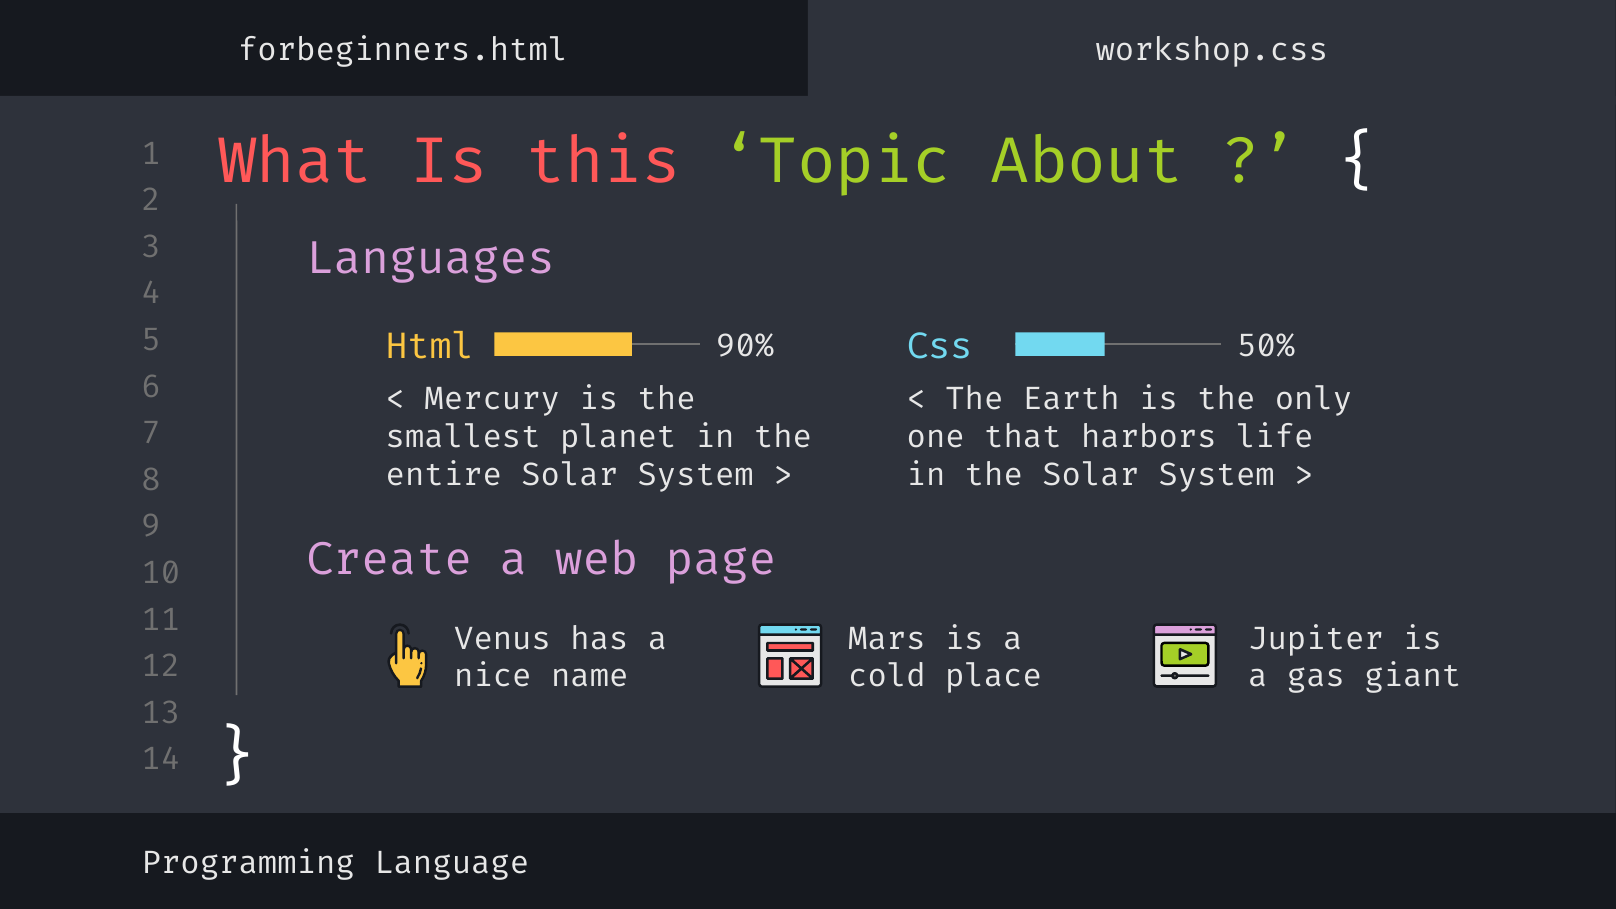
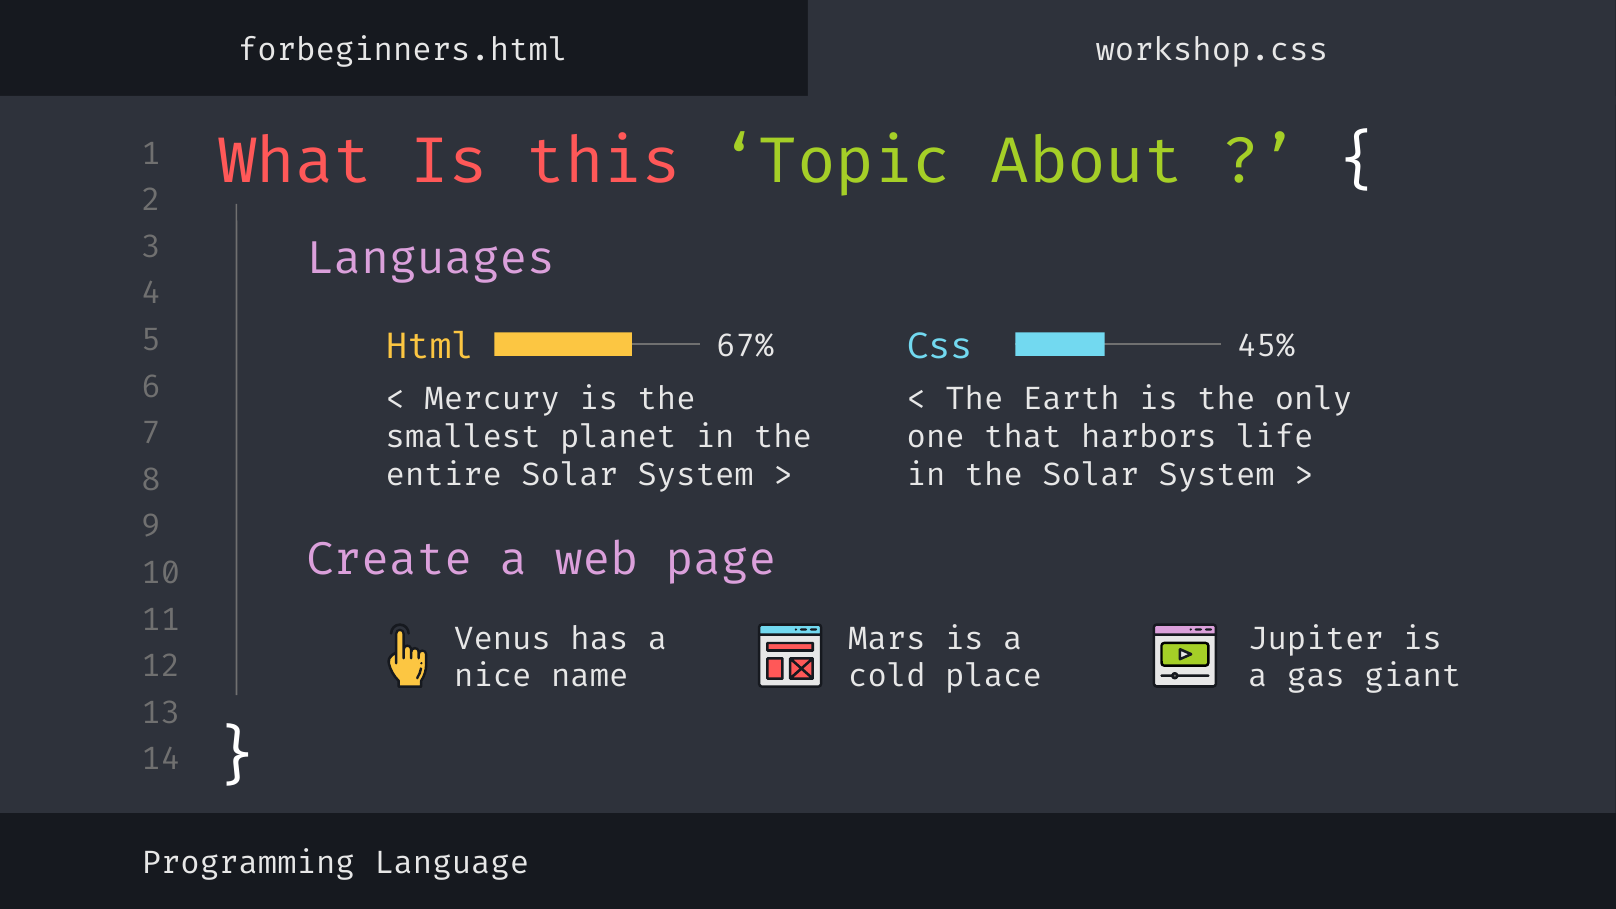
90%: 90% -> 67% (745, 346)
50%: 50% -> 45% (1266, 346)
